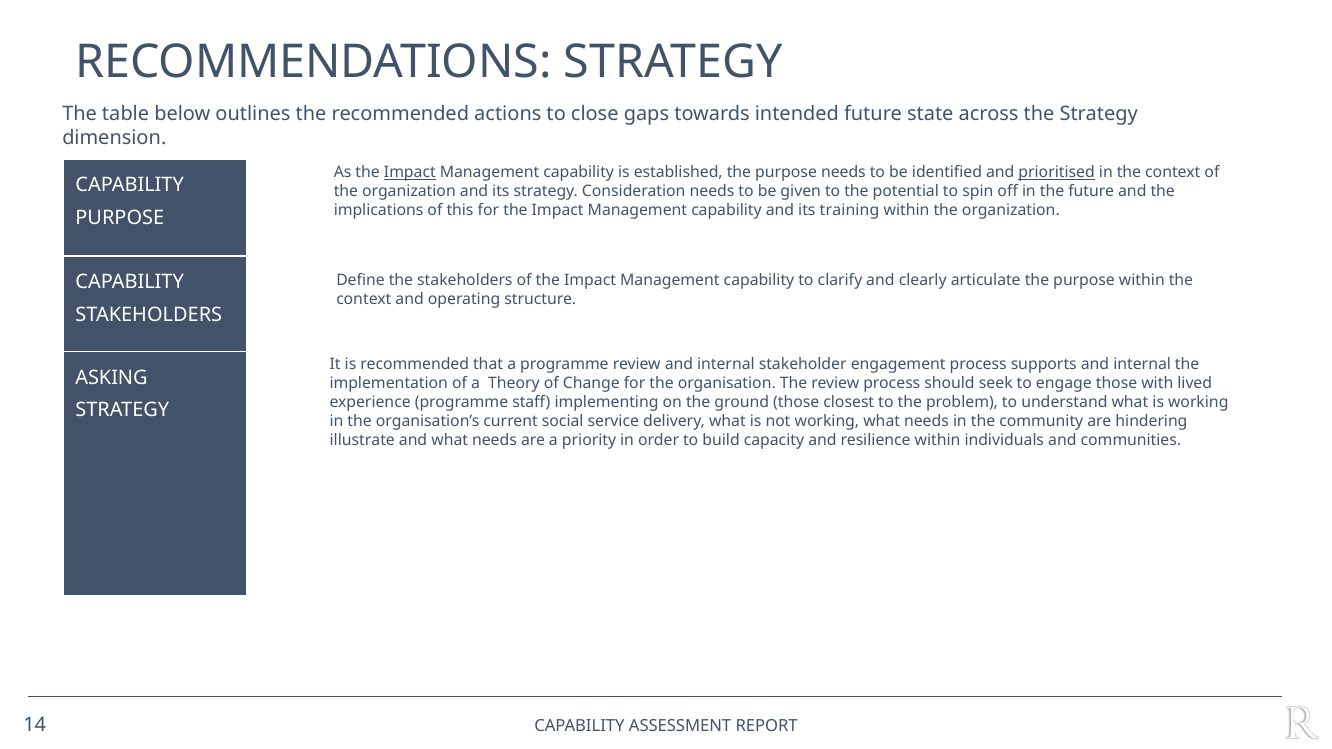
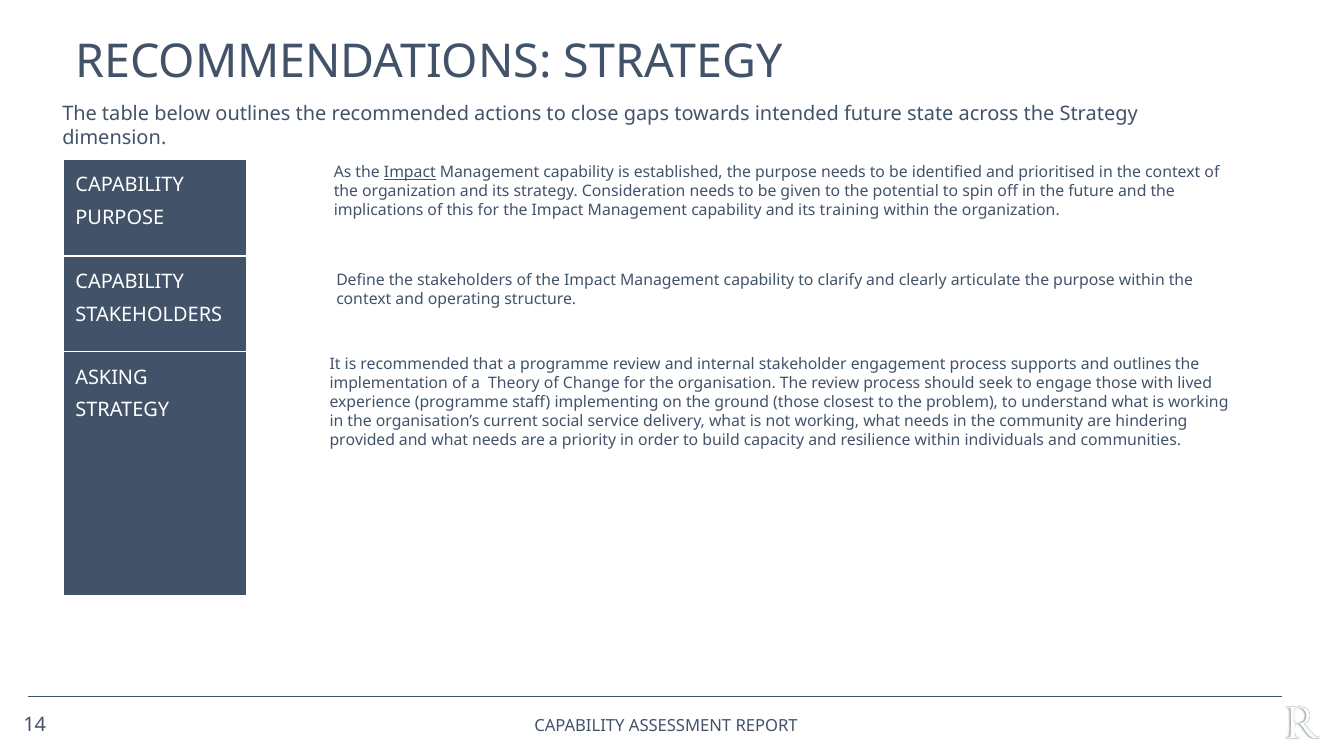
prioritised underline: present -> none (1057, 172)
supports and internal: internal -> outlines (1142, 364)
illustrate: illustrate -> provided (362, 440)
